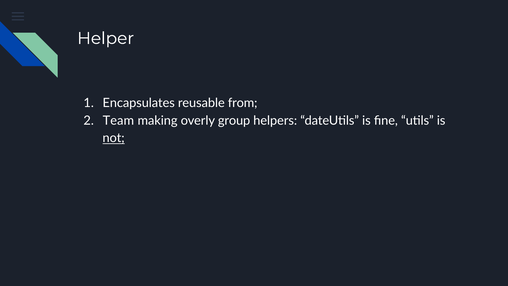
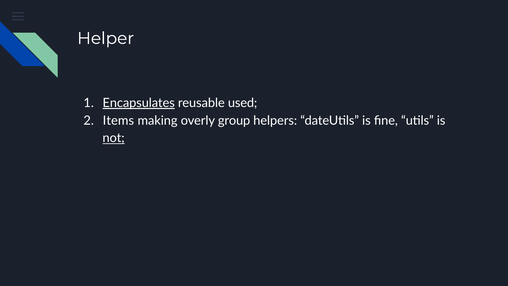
Encapsulates underline: none -> present (139, 103)
from: from -> used (243, 103)
Team: Team -> Items (118, 120)
